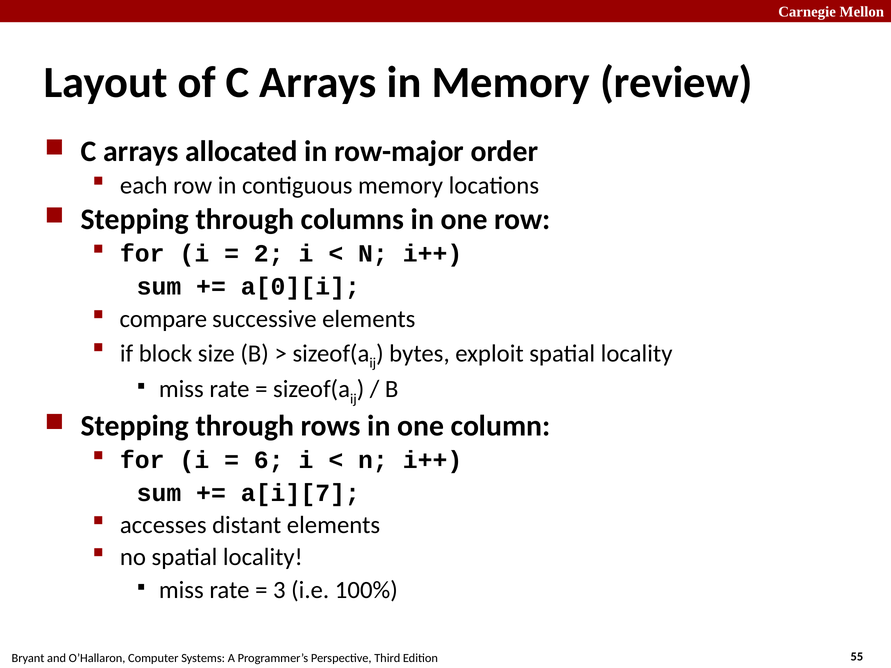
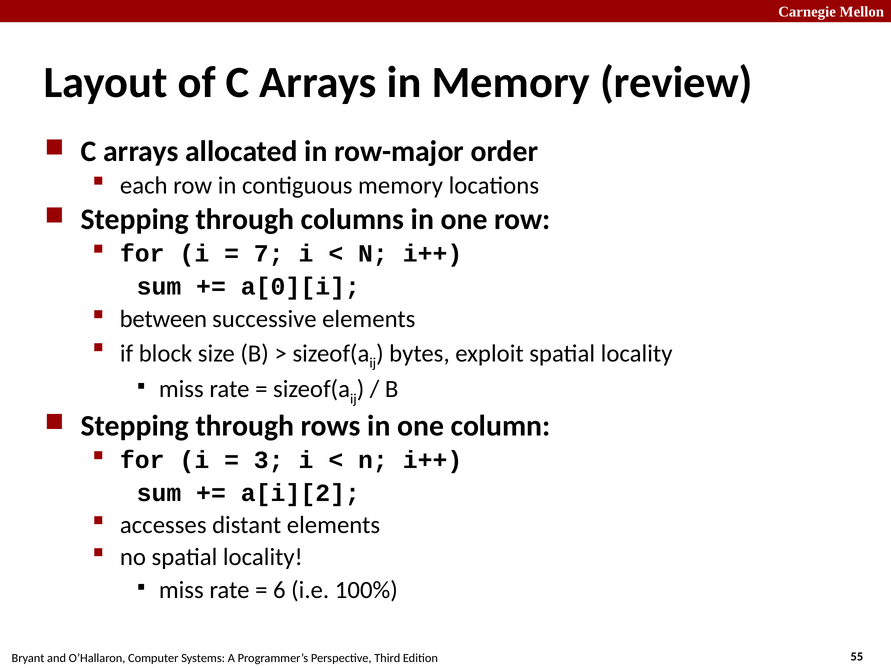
2: 2 -> 7 (269, 254)
compare: compare -> between (163, 319)
6: 6 -> 3 (269, 460)
a[i][7: a[i][7 -> a[i][2 (300, 493)
3: 3 -> 6 (279, 590)
